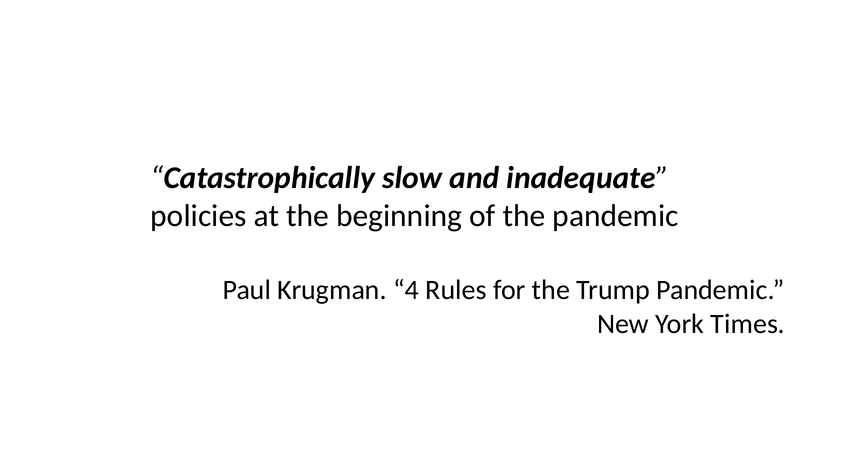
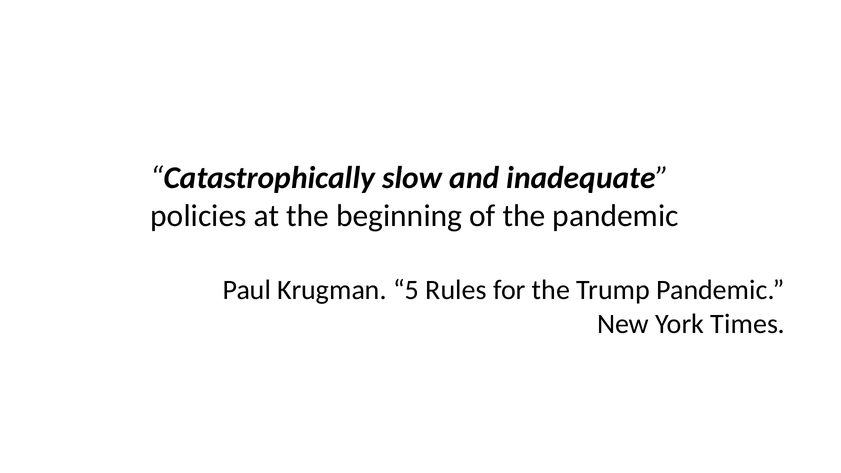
4: 4 -> 5 (406, 290)
